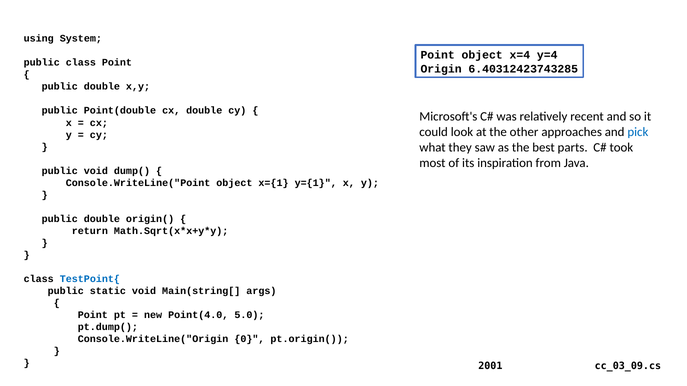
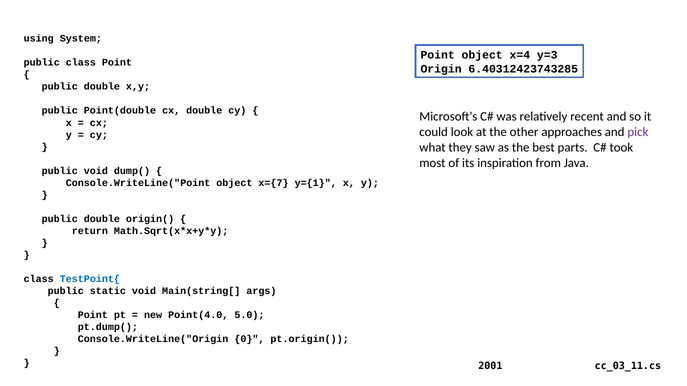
y=4: y=4 -> y=3 (547, 55)
pick colour: blue -> purple (638, 132)
x={1: x={1 -> x={7 (274, 183)
cc_03_09.cs: cc_03_09.cs -> cc_03_11.cs (628, 366)
